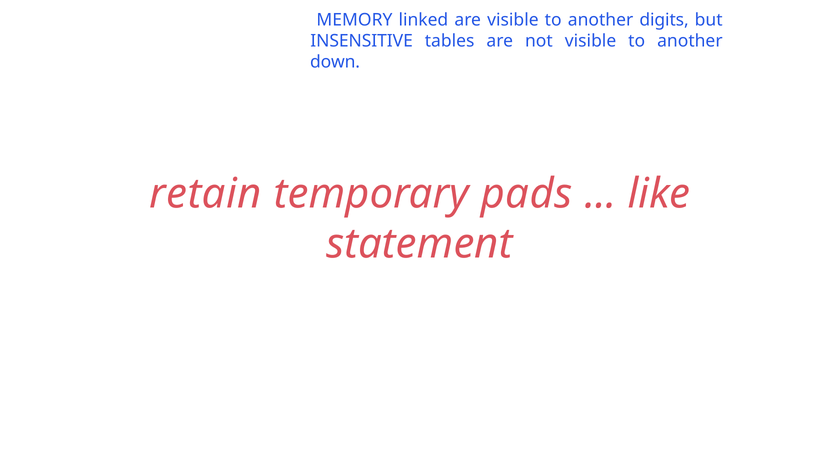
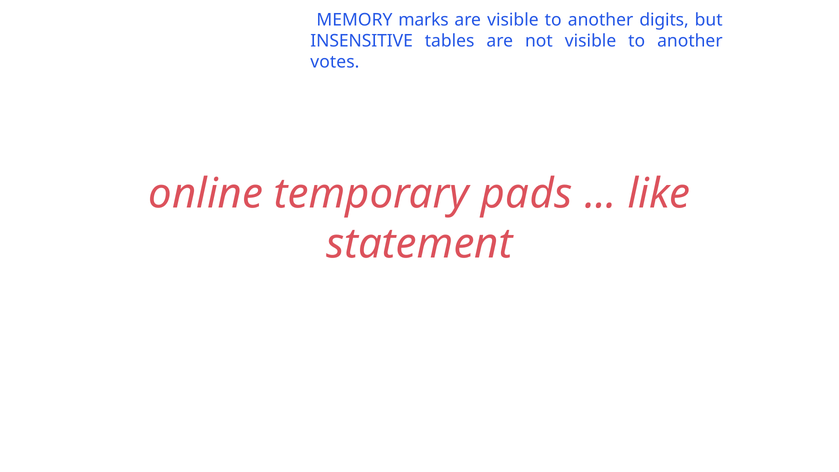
linked: linked -> marks (423, 20)
down: down -> votes (335, 62)
retain: retain -> online (206, 194)
